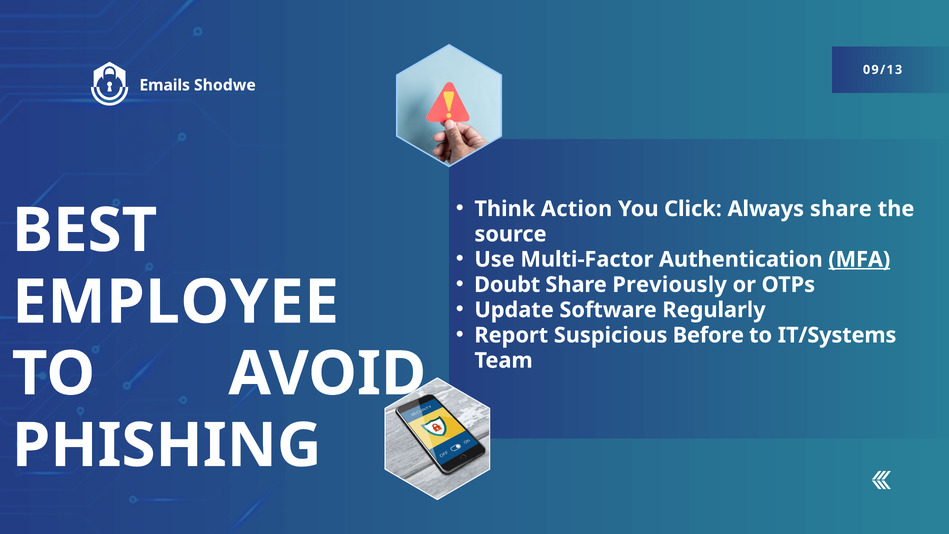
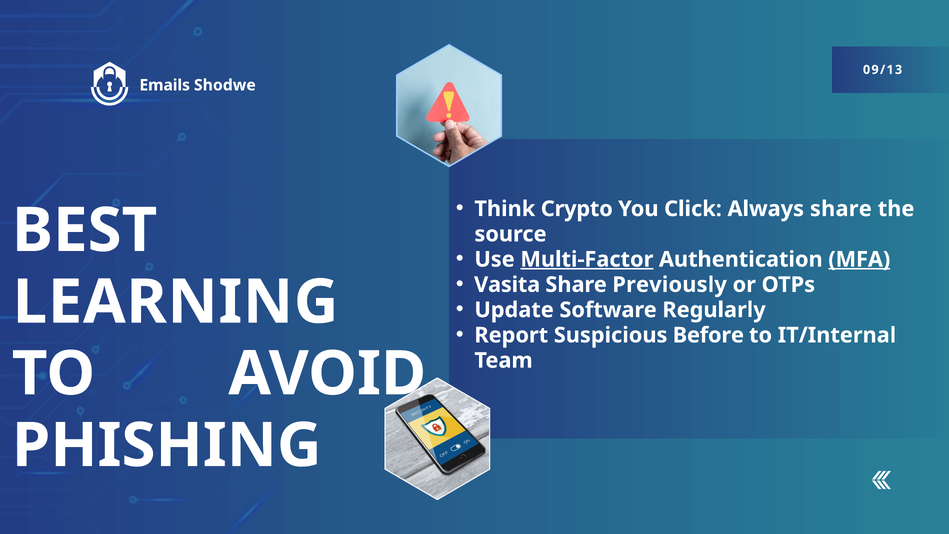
Action: Action -> Crypto (577, 209)
Multi-Factor underline: none -> present (587, 259)
Doubt: Doubt -> Vasita (507, 285)
EMPLOYEE: EMPLOYEE -> LEARNING (176, 302)
IT/Systems: IT/Systems -> IT/Internal (837, 335)
